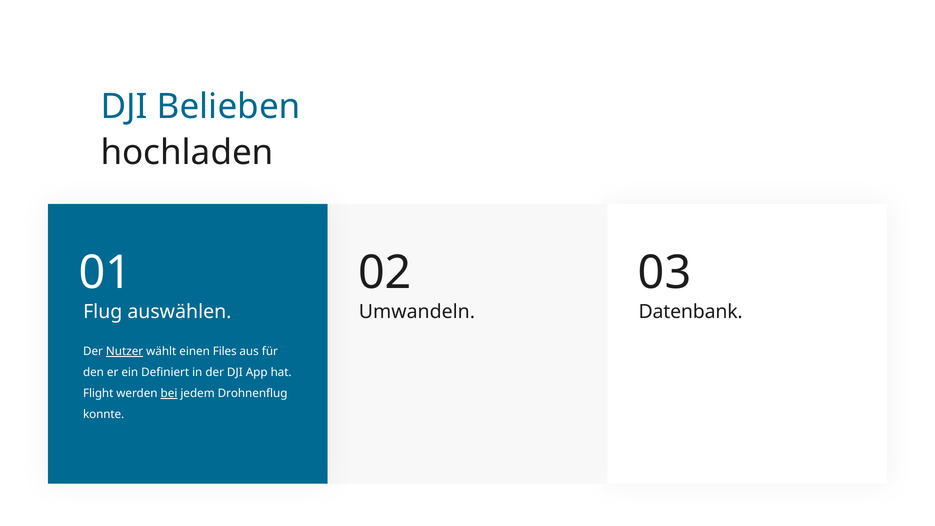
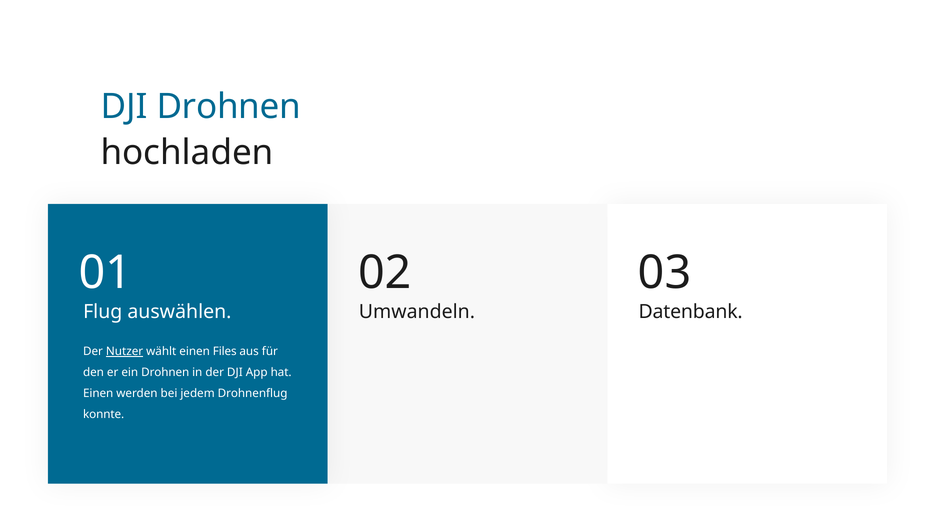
DJI Belieben: Belieben -> Drohnen (229, 107)
ein Definiert: Definiert -> Drohnen (165, 372)
Flight: Flight -> Einen (98, 393)
bei underline: present -> none (169, 393)
